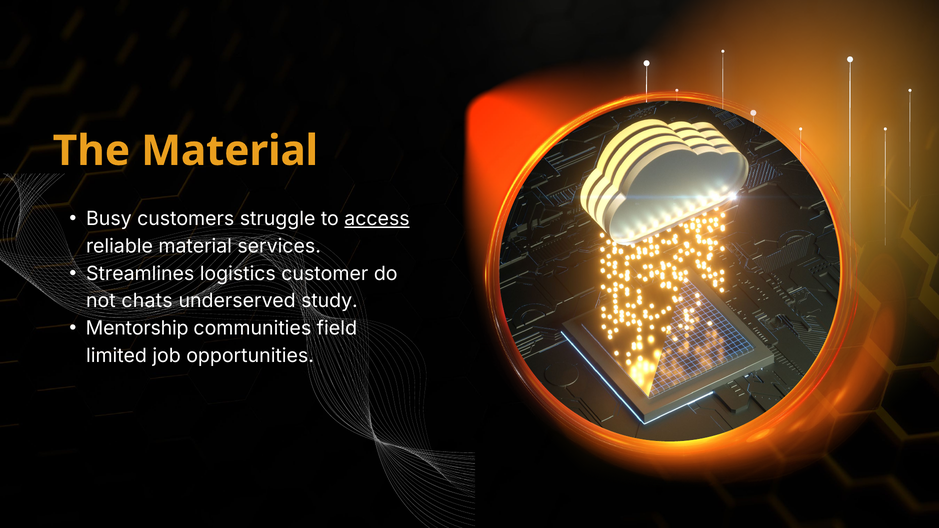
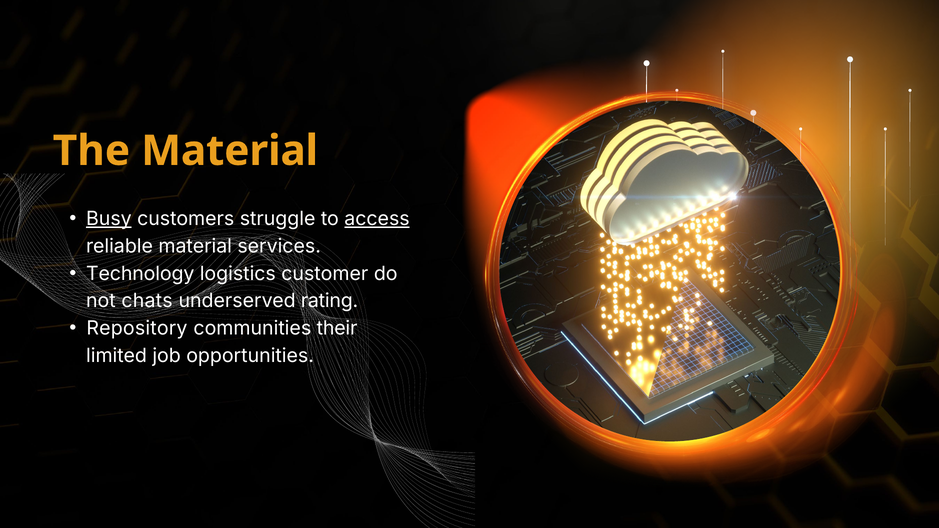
Busy underline: none -> present (109, 219)
Streamlines: Streamlines -> Technology (140, 274)
study: study -> rating (330, 301)
Mentorship: Mentorship -> Repository (137, 329)
field: field -> their (337, 329)
